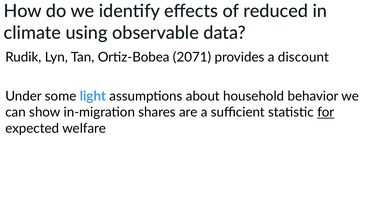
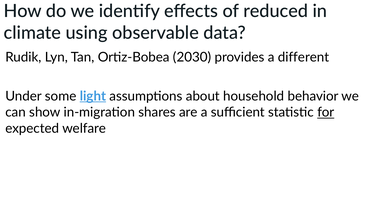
2071: 2071 -> 2030 (192, 57)
discount: discount -> different (304, 57)
light underline: none -> present (93, 96)
